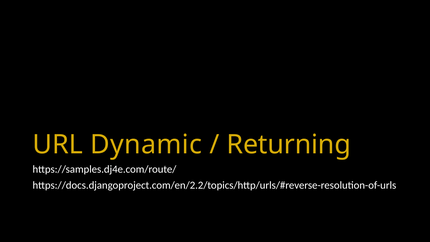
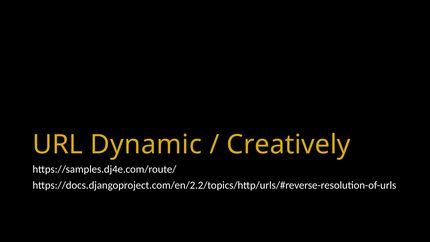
Returning: Returning -> Creatively (289, 145)
